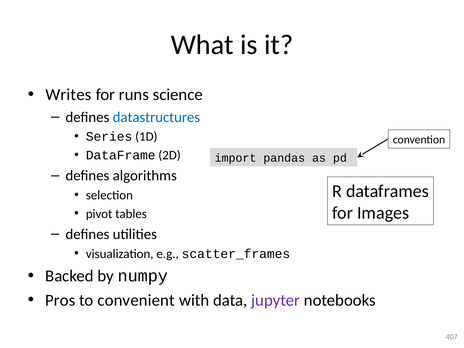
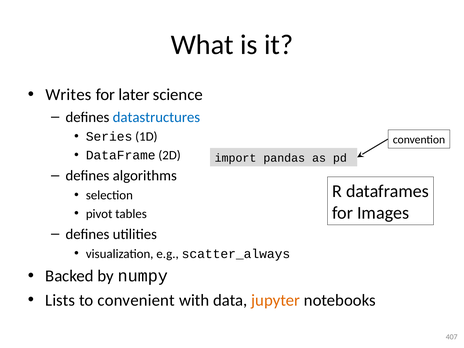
runs: runs -> later (134, 95)
scatter_frames: scatter_frames -> scatter_always (236, 254)
Pros: Pros -> Lists (60, 300)
jupyter colour: purple -> orange (276, 300)
